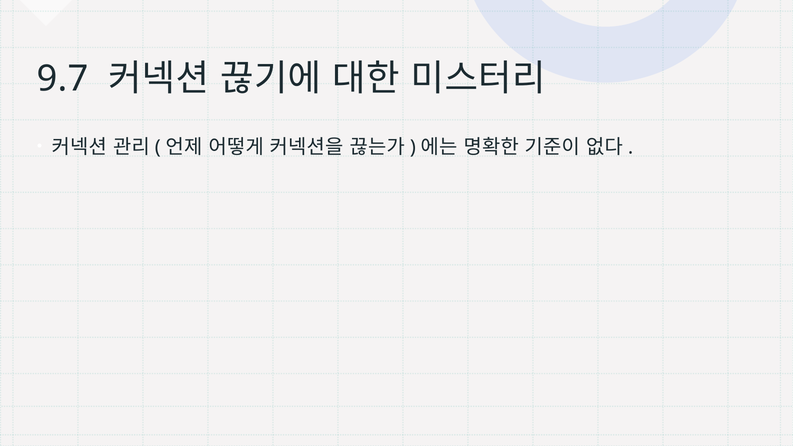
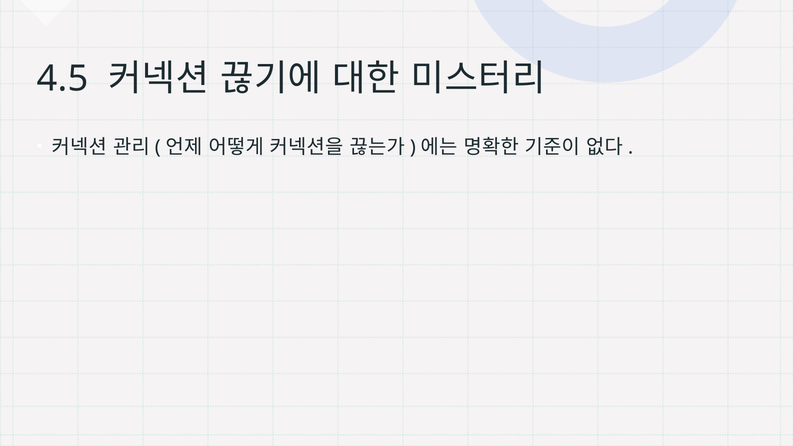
9.7: 9.7 -> 4.5 (63, 79)
